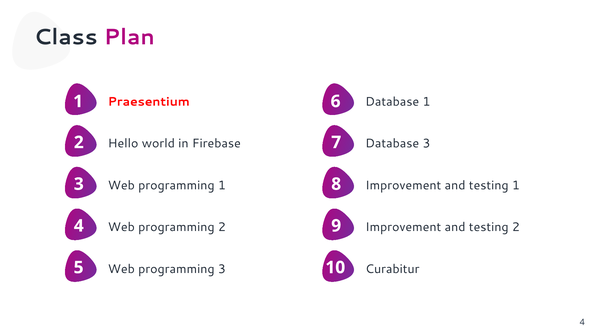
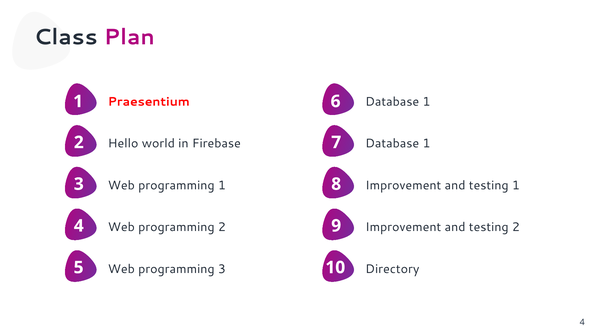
3: 3 -> 1 (426, 144)
Curabitur: Curabitur -> Directory (392, 269)
